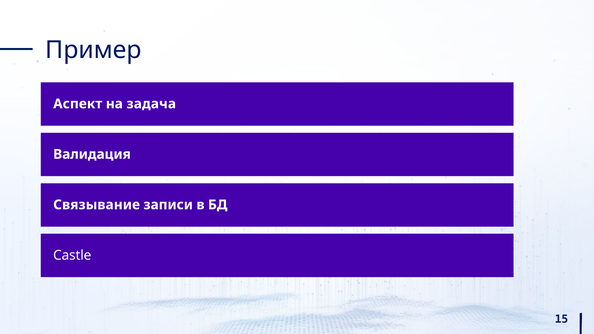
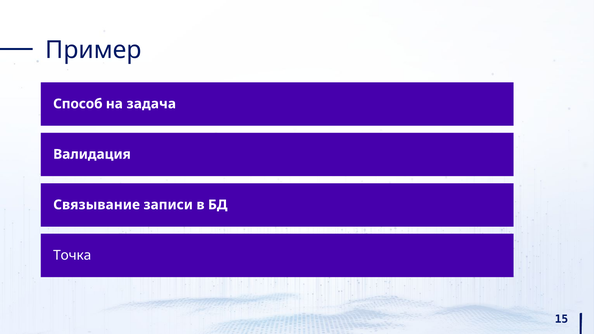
Аспект: Аспект -> Способ (78, 104)
Castle: Castle -> Точка (72, 255)
